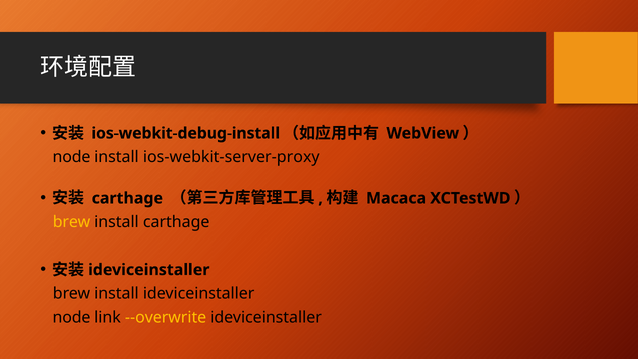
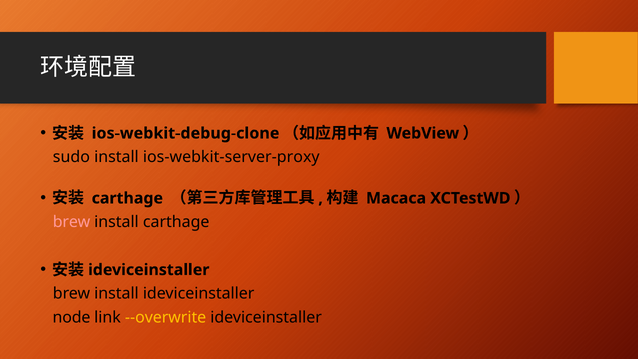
ios-webkit-debug-install: ios-webkit-debug-install -> ios-webkit-debug-clone (186, 133)
node: node -> sudo (71, 157)
brew colour: yellow -> pink (72, 222)
